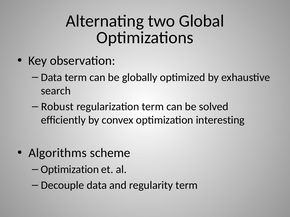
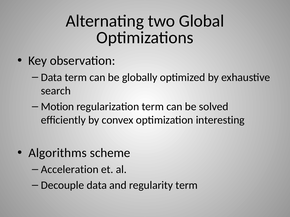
Robust: Robust -> Motion (58, 107)
Optimization: Optimization -> Acceleration (70, 170)
